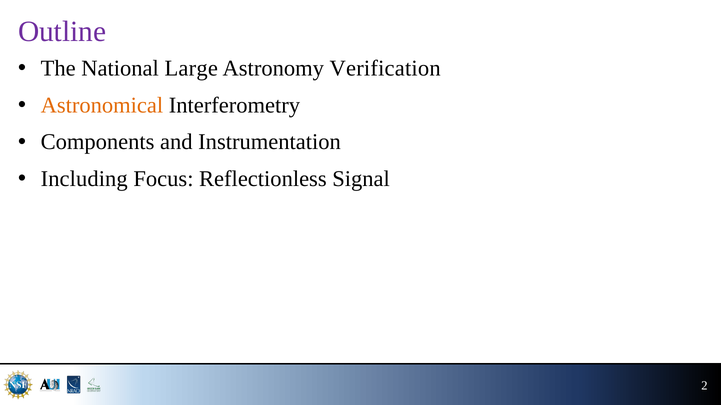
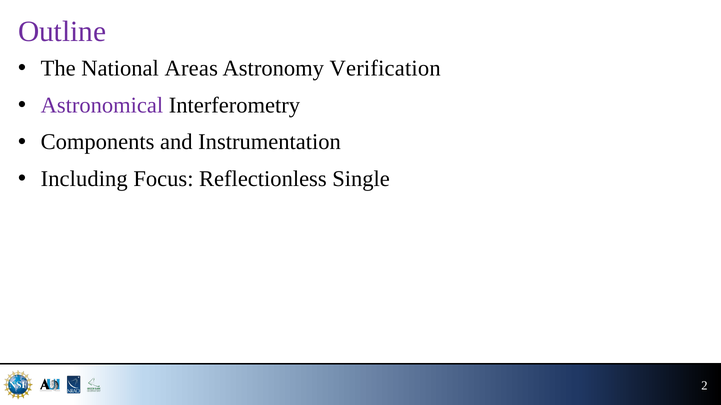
Large: Large -> Areas (191, 68)
Astronomical colour: orange -> purple (102, 105)
Signal: Signal -> Single (361, 179)
